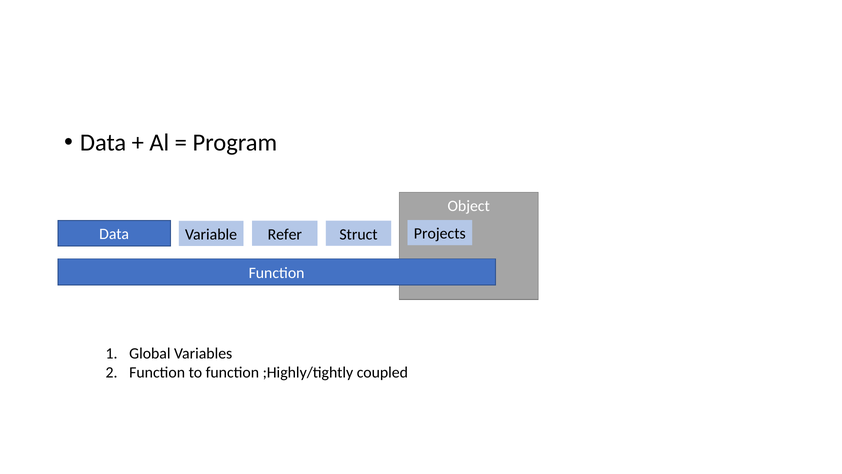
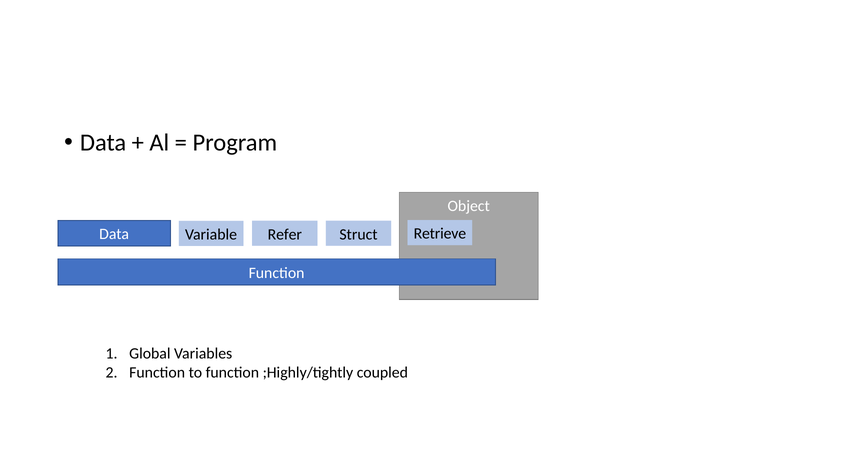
Projects: Projects -> Retrieve (440, 234)
